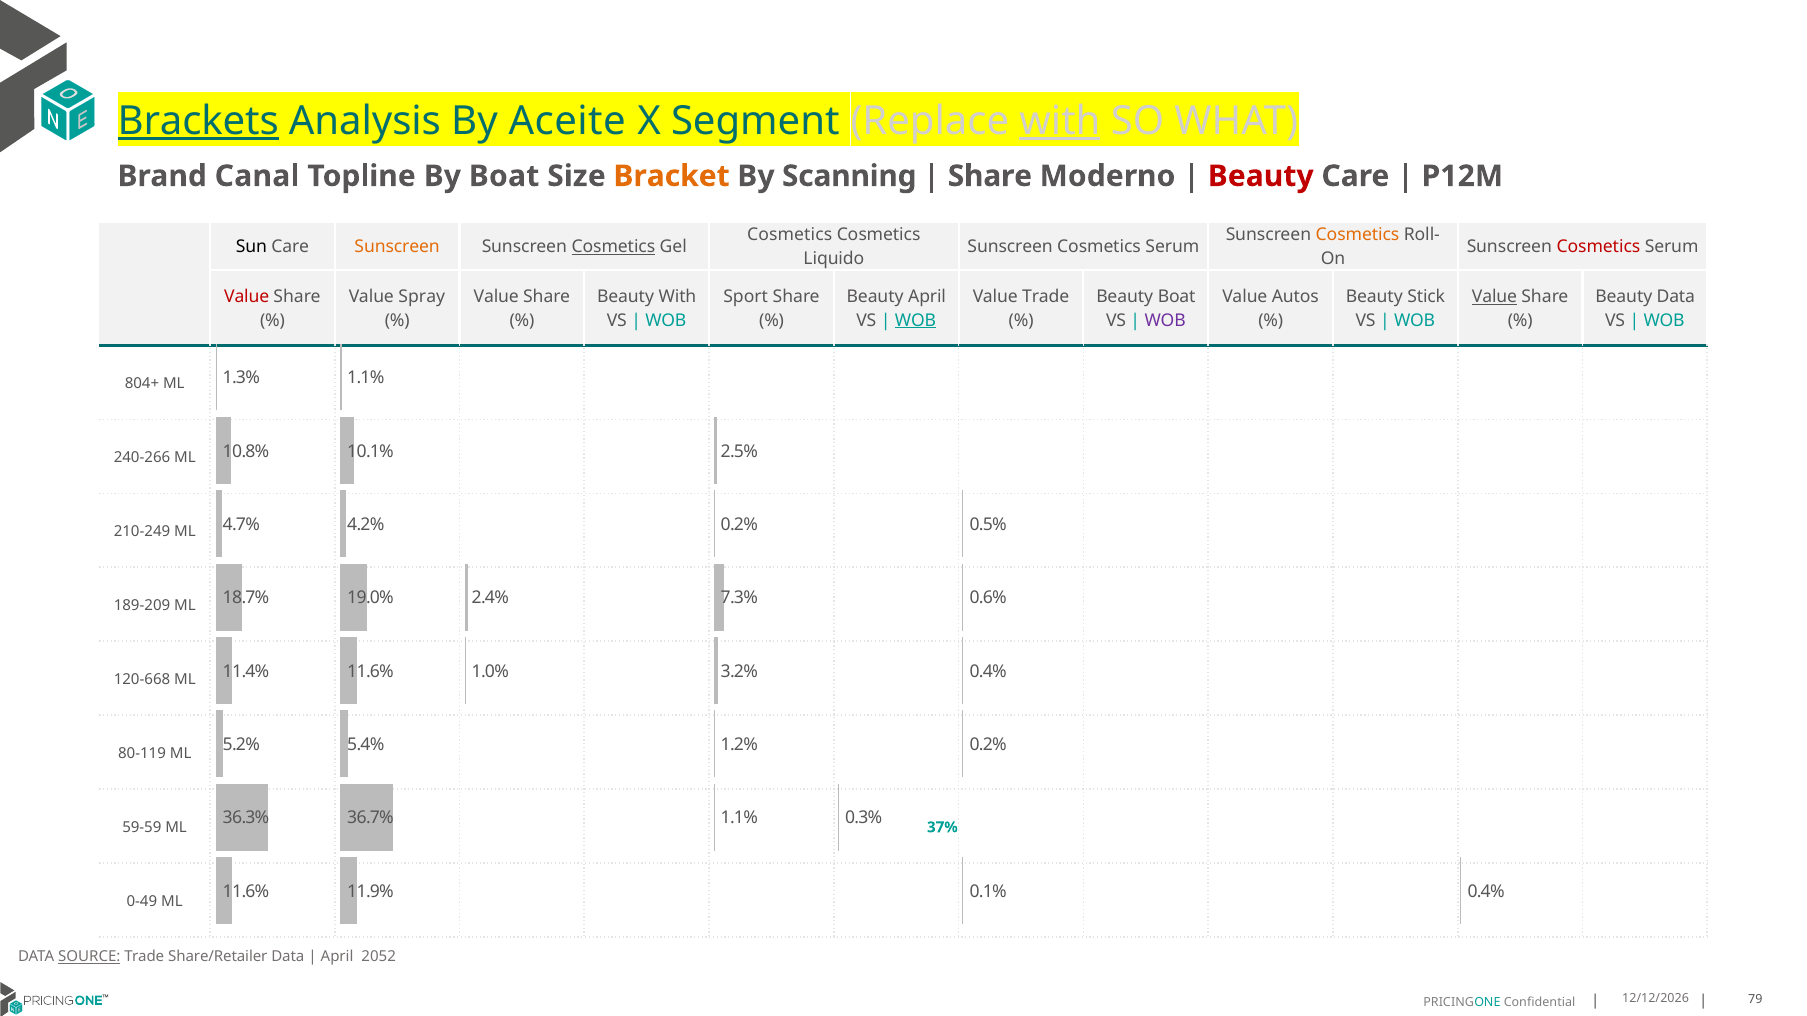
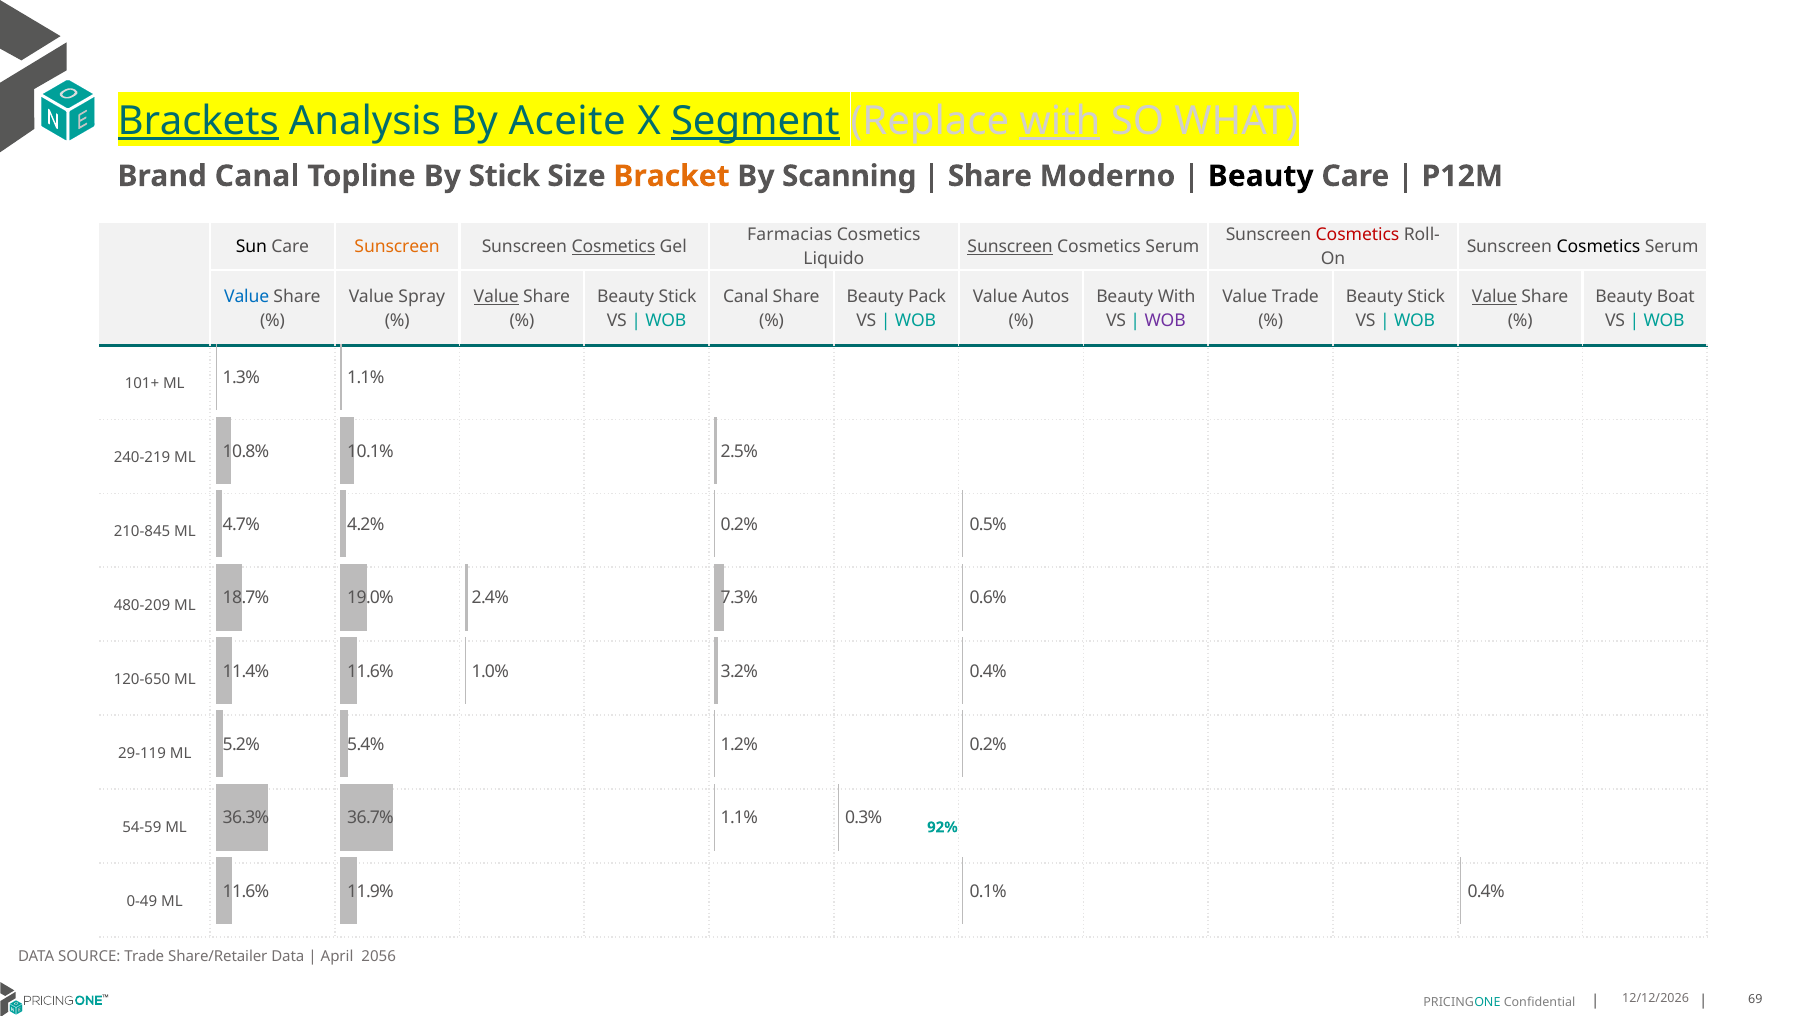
Segment underline: none -> present (755, 121)
By Boat: Boat -> Stick (504, 176)
Beauty colour: red -> black (1261, 176)
Cosmetics: Cosmetics -> Farmacias (790, 235)
Cosmetics colour: orange -> red (1358, 235)
Sunscreen underline: none -> present (1010, 247)
Cosmetics colour: red -> black (1598, 247)
Value colour: red -> blue (247, 297)
Value underline: none -> present (496, 297)
With: With -> Stick (678, 297)
Sport: Sport -> Canal (746, 297)
Beauty April: April -> Pack (927, 297)
Value Trade: Trade -> Autos (1046, 297)
Beauty Boat: Boat -> With (1177, 297)
Value Autos: Autos -> Trade (1295, 297)
Beauty Data: Data -> Boat (1676, 297)
WOB underline: present -> none (916, 320)
804+: 804+ -> 101+ (142, 384)
240-266: 240-266 -> 240-219 (142, 458)
210-249: 210-249 -> 210-845 (142, 532)
189-209: 189-209 -> 480-209 (142, 606)
120-668: 120-668 -> 120-650 (142, 680)
80-119: 80-119 -> 29-119 (142, 754)
59-59: 59-59 -> 54-59 (142, 828)
37%: 37% -> 92% (942, 828)
SOURCE underline: present -> none (89, 957)
2052: 2052 -> 2056 (379, 957)
79: 79 -> 69 (1755, 999)
